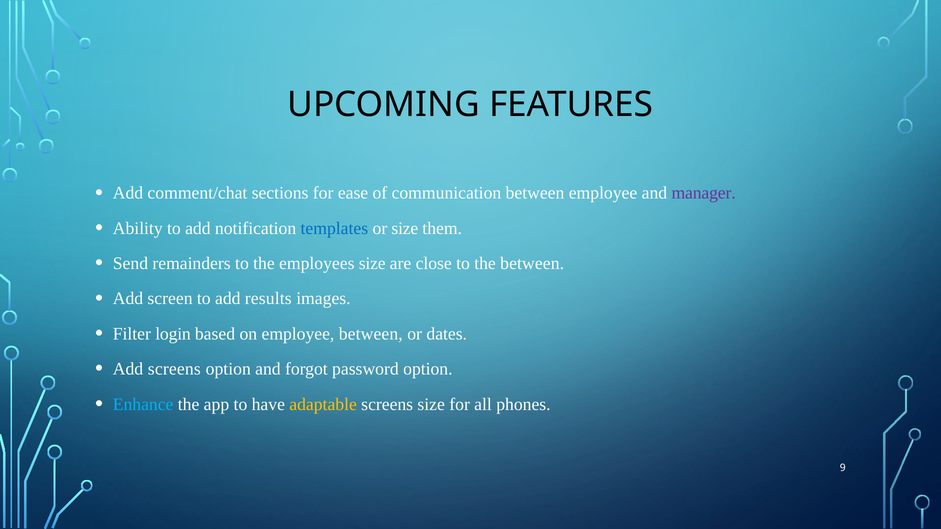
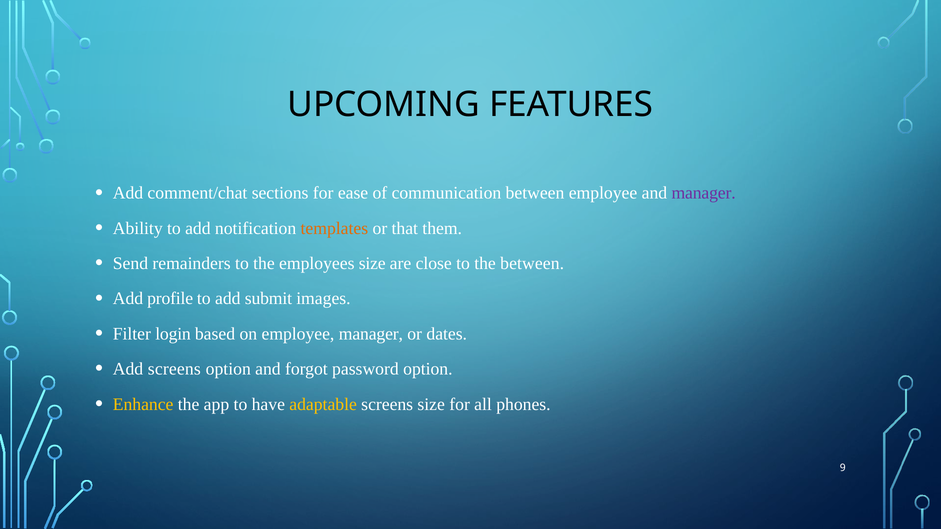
templates colour: blue -> orange (334, 228)
or size: size -> that (405, 228)
screen: screen -> profile (170, 299)
results: results -> submit (268, 299)
employee between: between -> manager (371, 334)
Enhance colour: light blue -> yellow (143, 404)
